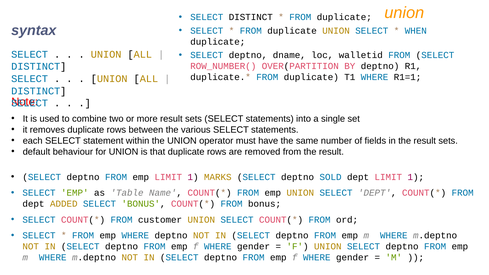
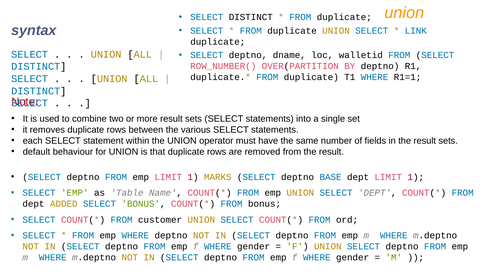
WHEN: WHEN -> LINK (416, 31)
SOLD: SOLD -> BASE (331, 177)
